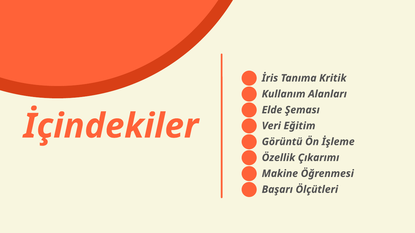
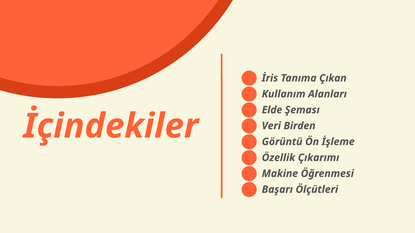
Kritik: Kritik -> Çıkan (333, 78)
Eğitim: Eğitim -> Birden (300, 126)
